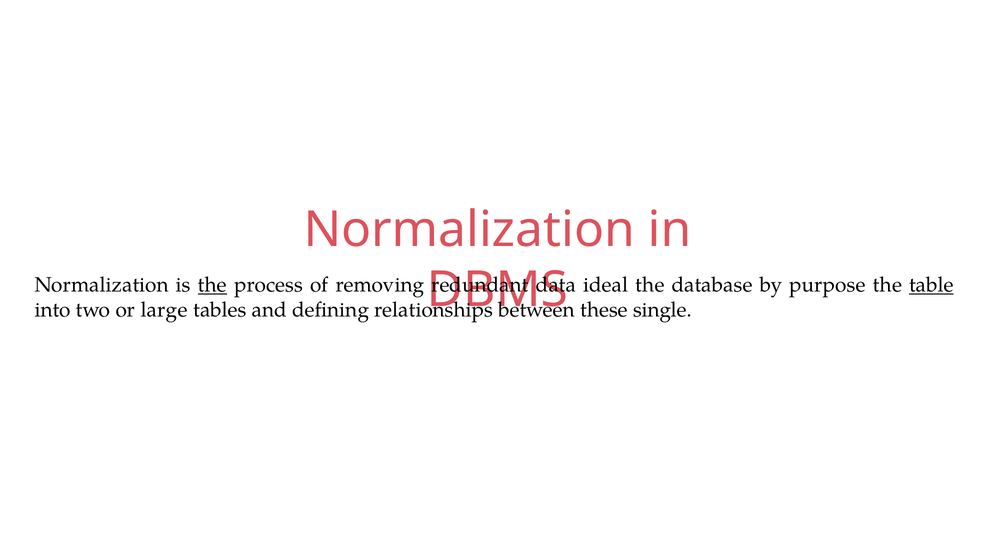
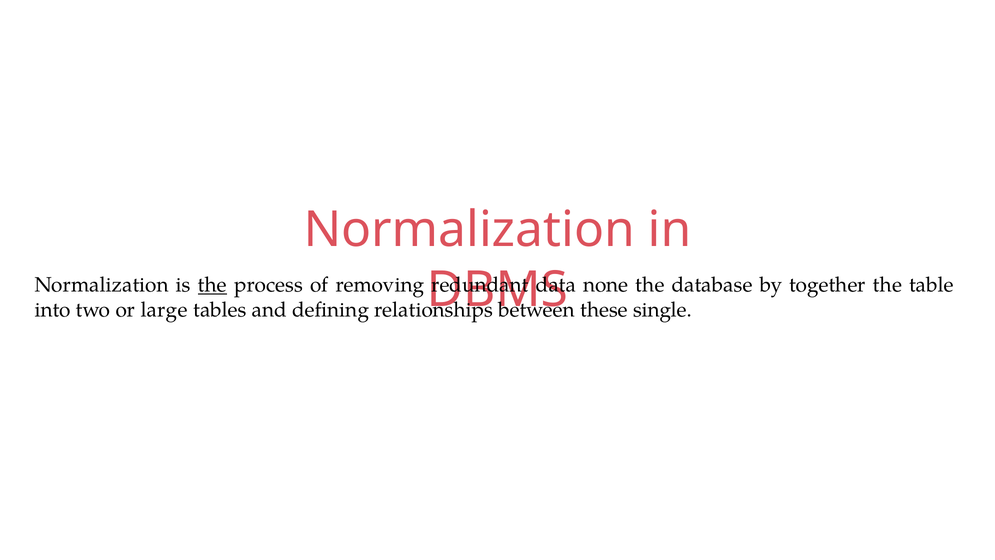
ideal: ideal -> none (606, 285)
purpose: purpose -> together (827, 285)
table underline: present -> none (931, 285)
